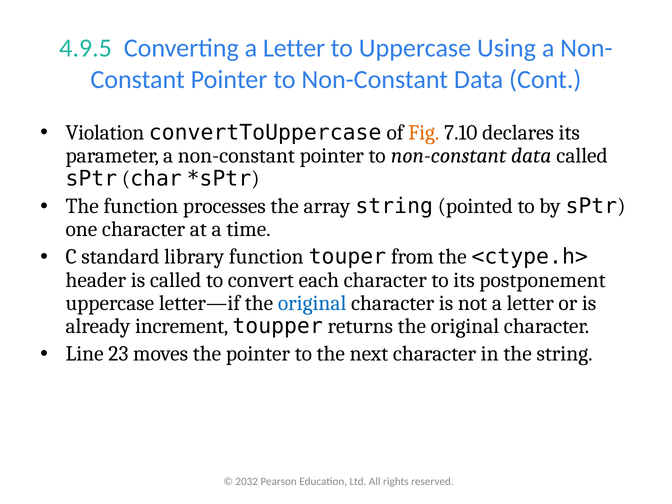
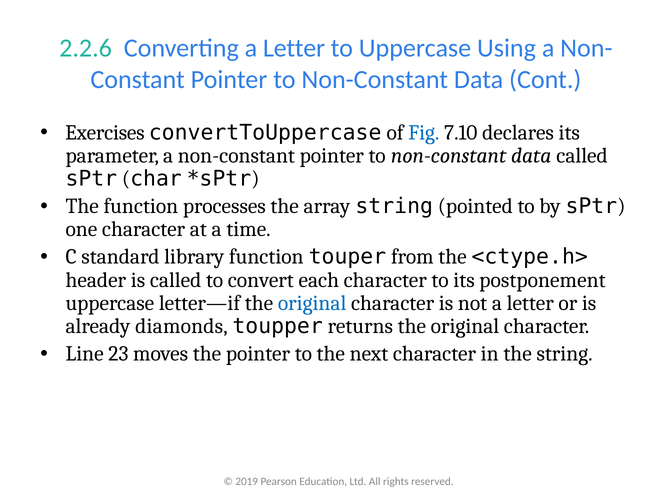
4.9.5: 4.9.5 -> 2.2.6 (86, 48)
Violation: Violation -> Exercises (105, 132)
Fig colour: orange -> blue (424, 132)
increment: increment -> diamonds (181, 326)
2032: 2032 -> 2019 (247, 481)
